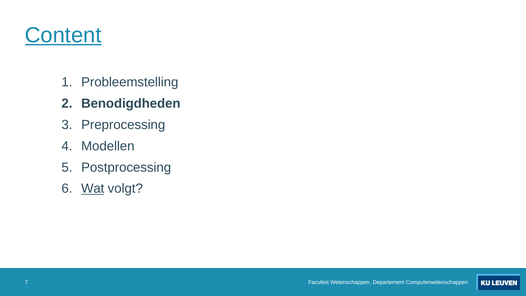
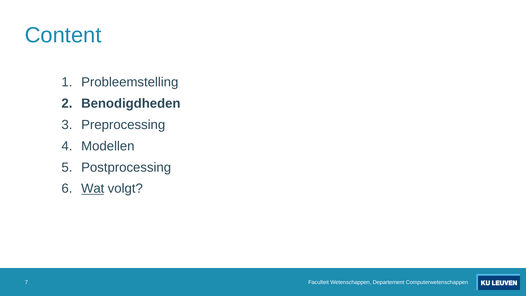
Content underline: present -> none (63, 35)
